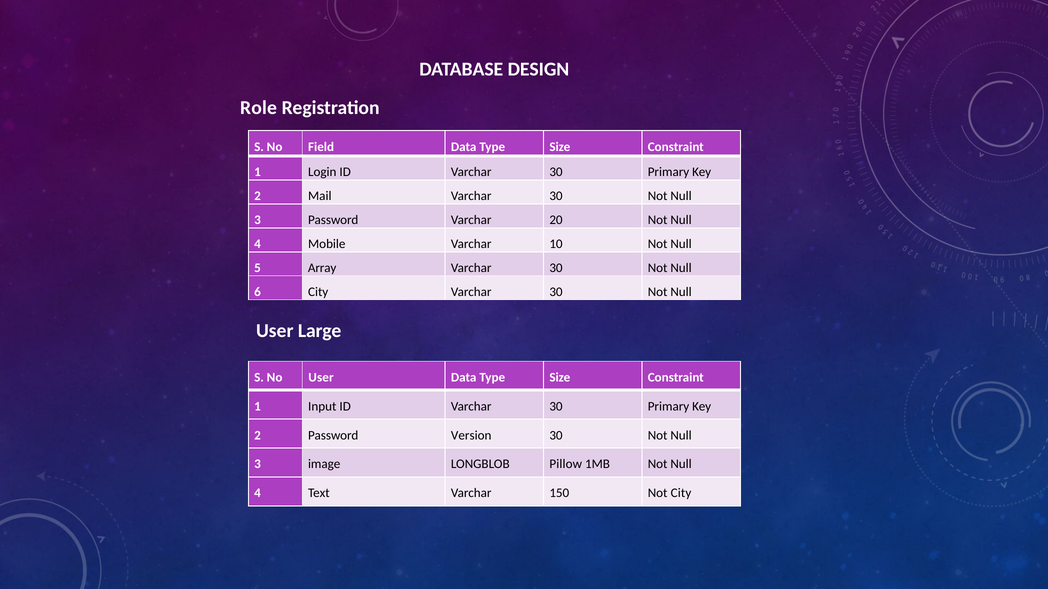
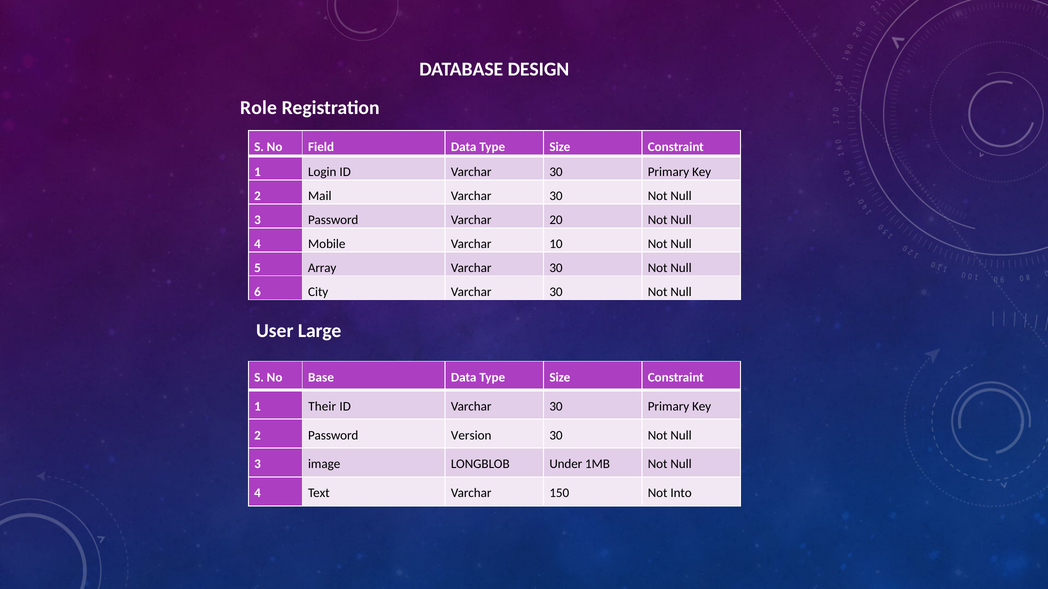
No User: User -> Base (321, 378)
Input: Input -> Their (322, 407)
Pillow: Pillow -> Under (566, 464)
Not City: City -> Into (681, 493)
